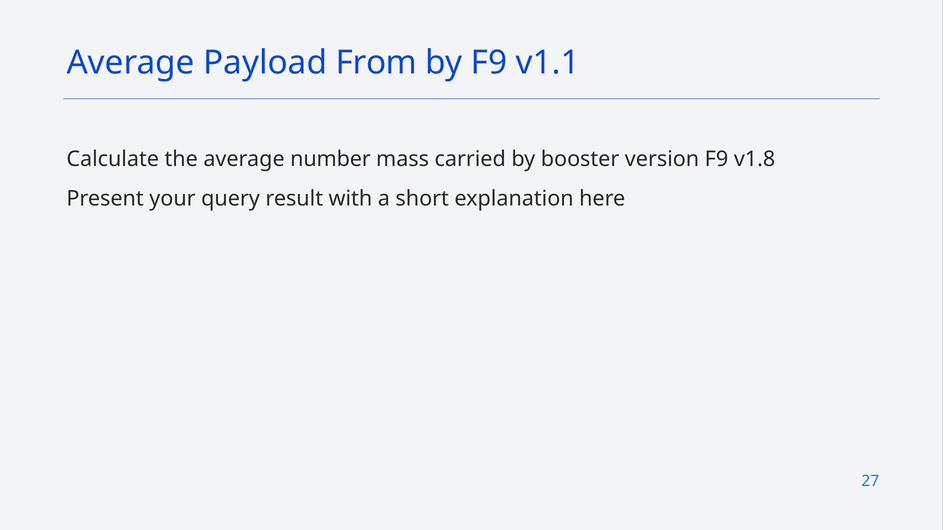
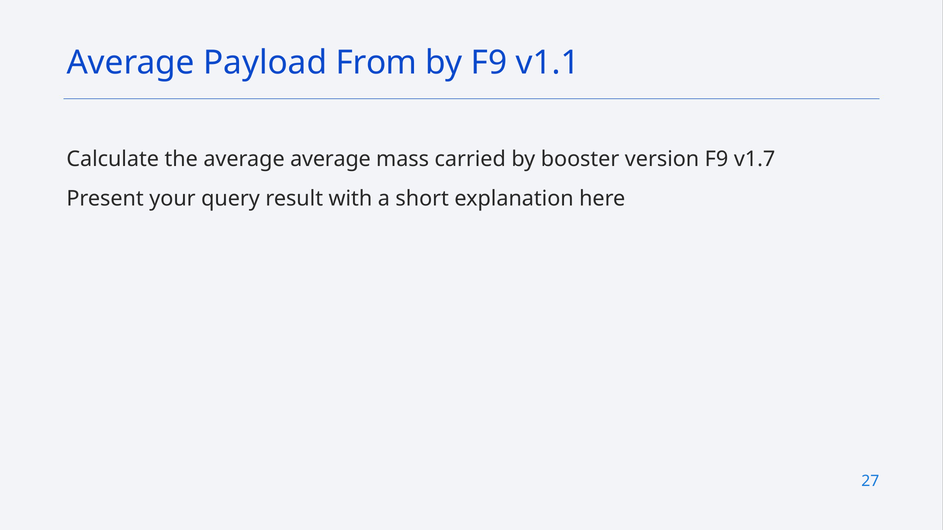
average number: number -> average (330, 159)
v1.8: v1.8 -> v1.7 (755, 159)
